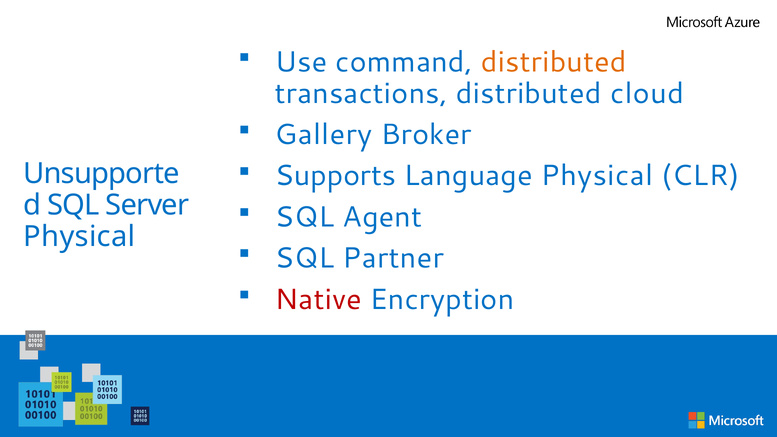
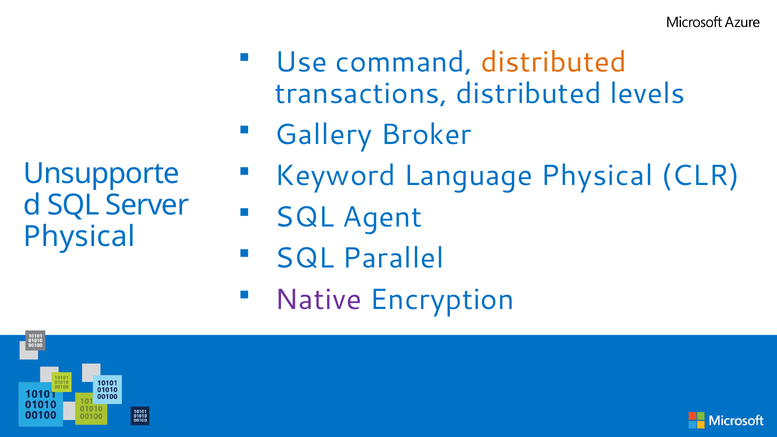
cloud: cloud -> levels (647, 94)
Supports: Supports -> Keyword (335, 176)
Partner: Partner -> Parallel (393, 258)
Native colour: red -> purple (318, 299)
